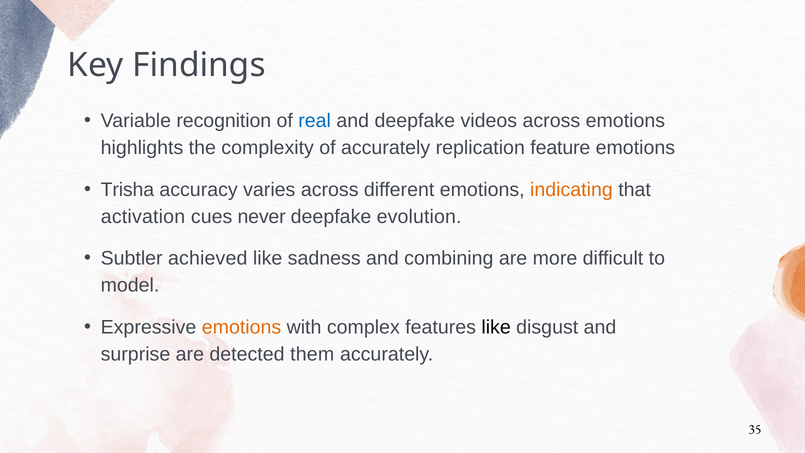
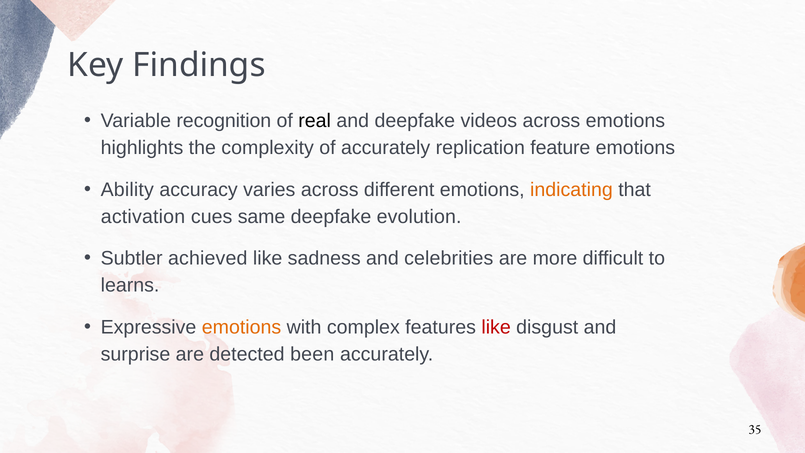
real colour: blue -> black (315, 121)
Trisha: Trisha -> Ability (127, 190)
never: never -> same (262, 217)
combining: combining -> celebrities (449, 258)
model: model -> learns (130, 285)
like colour: black -> red (496, 327)
them: them -> been (312, 354)
